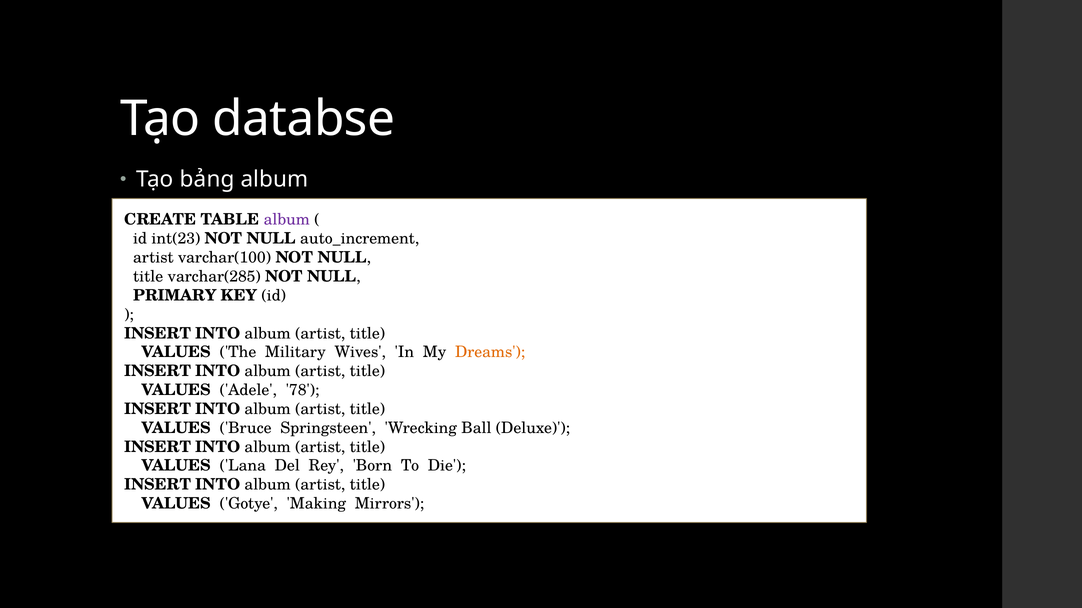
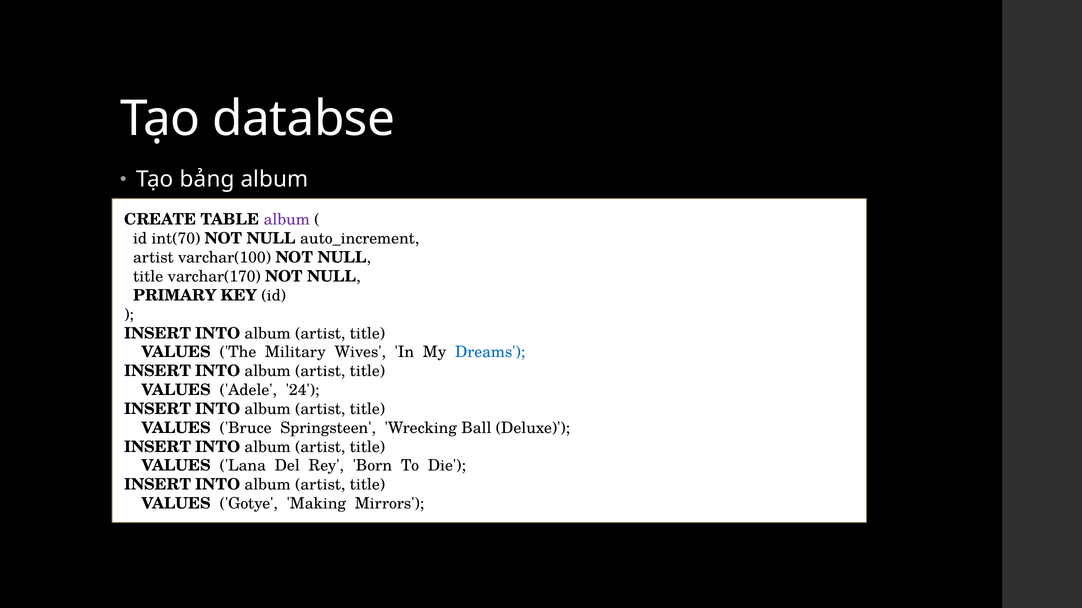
int(23: int(23 -> int(70 (176, 239)
varchar(285: varchar(285 -> varchar(170 (214, 277)
Dreams colour: orange -> blue (490, 353)
78: 78 -> 24 (303, 390)
